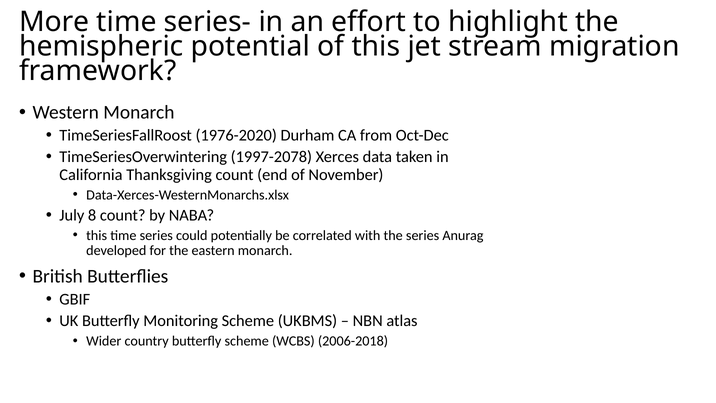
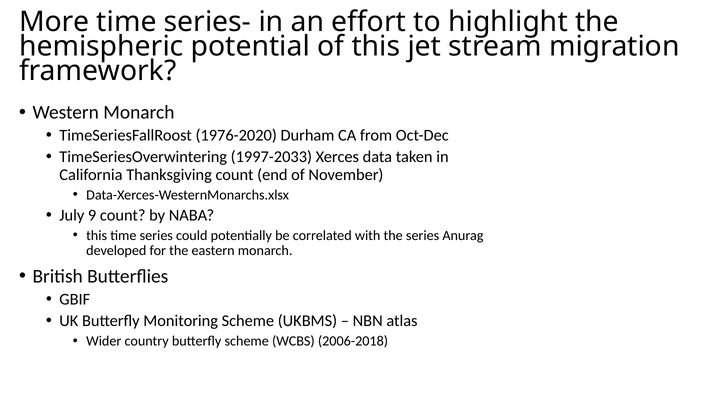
1997-2078: 1997-2078 -> 1997-2033 (271, 157)
8: 8 -> 9 (92, 215)
